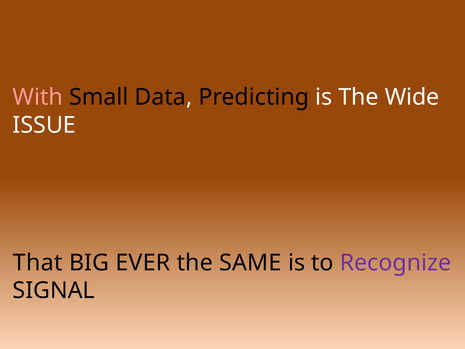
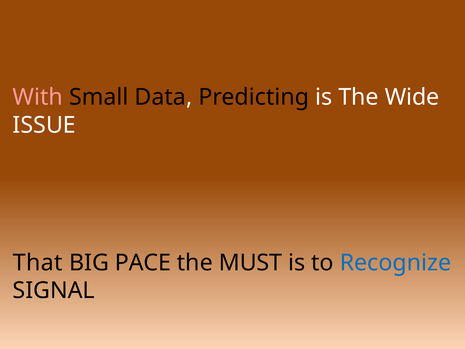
EVER: EVER -> PACE (143, 262)
SAME: SAME -> MUST (251, 262)
Recognize colour: purple -> blue (395, 262)
